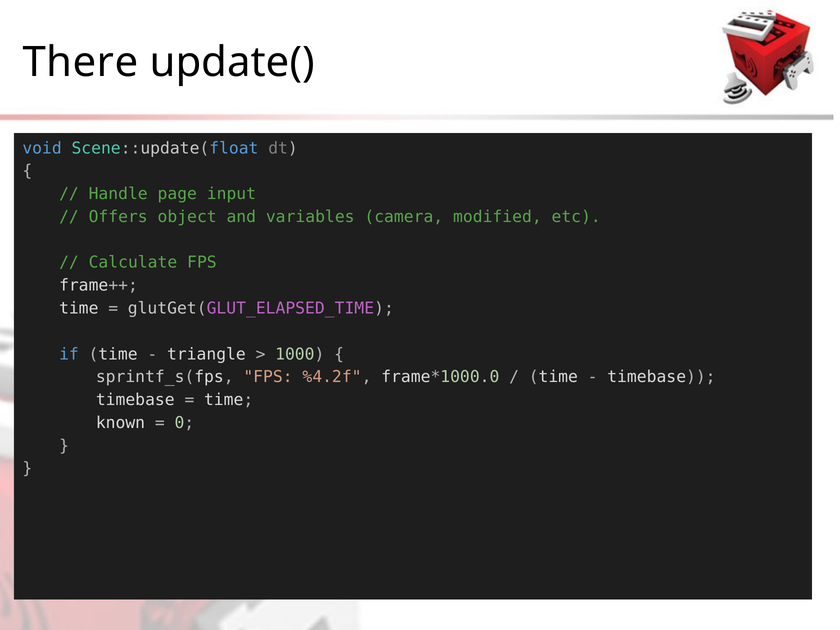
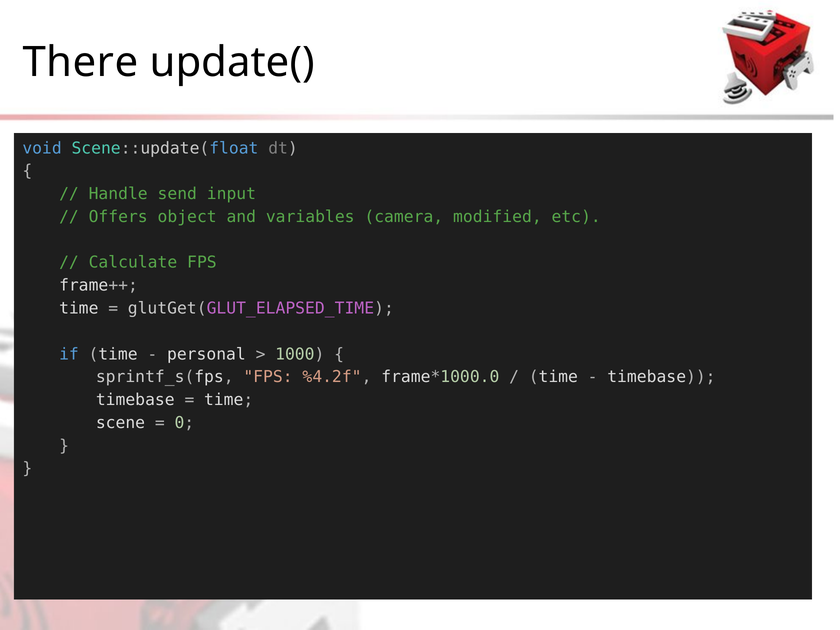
page: page -> send (177, 194)
triangle: triangle -> personal (206, 354)
known: known -> scene (120, 423)
